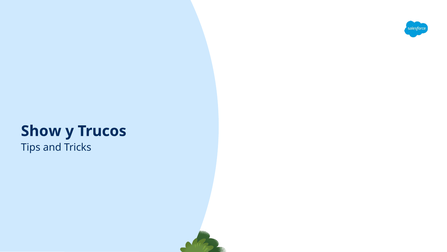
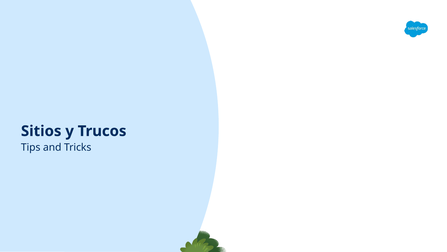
Show: Show -> Sitios (41, 131)
